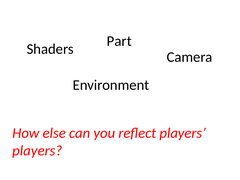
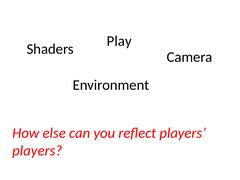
Part: Part -> Play (119, 41)
